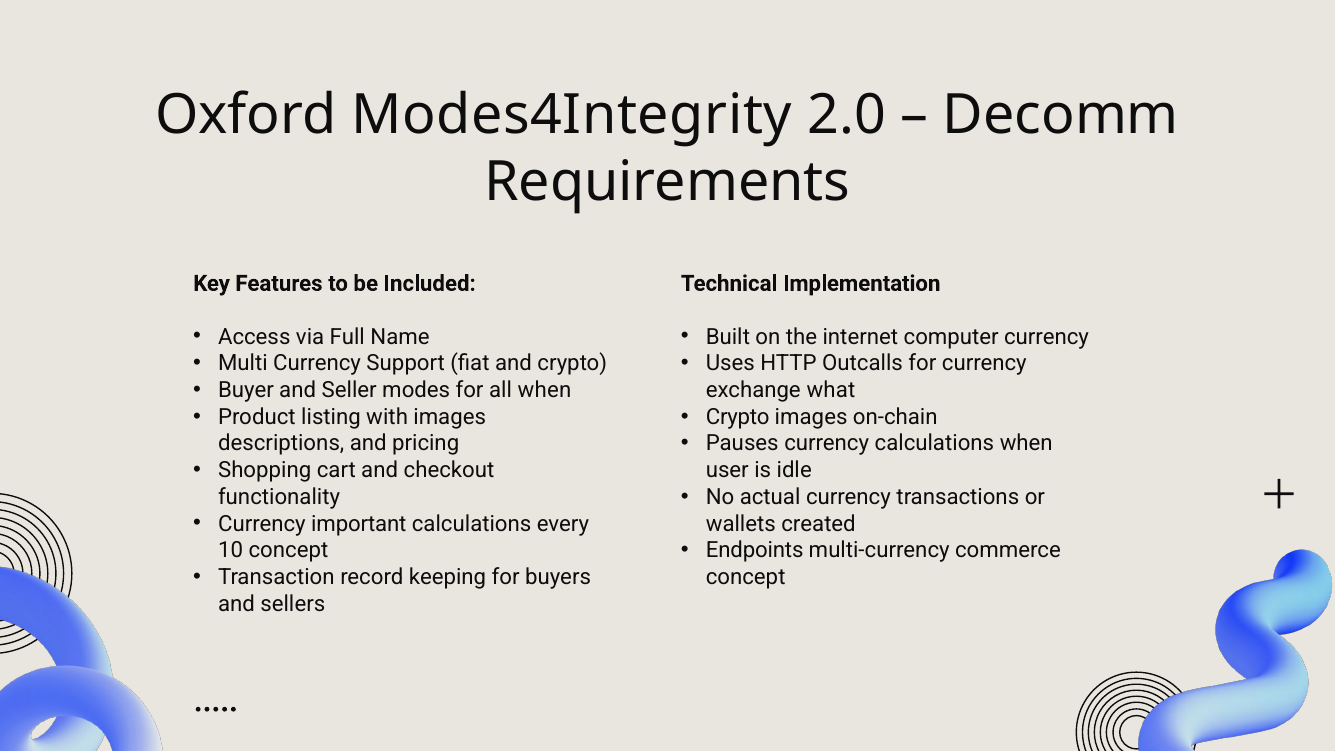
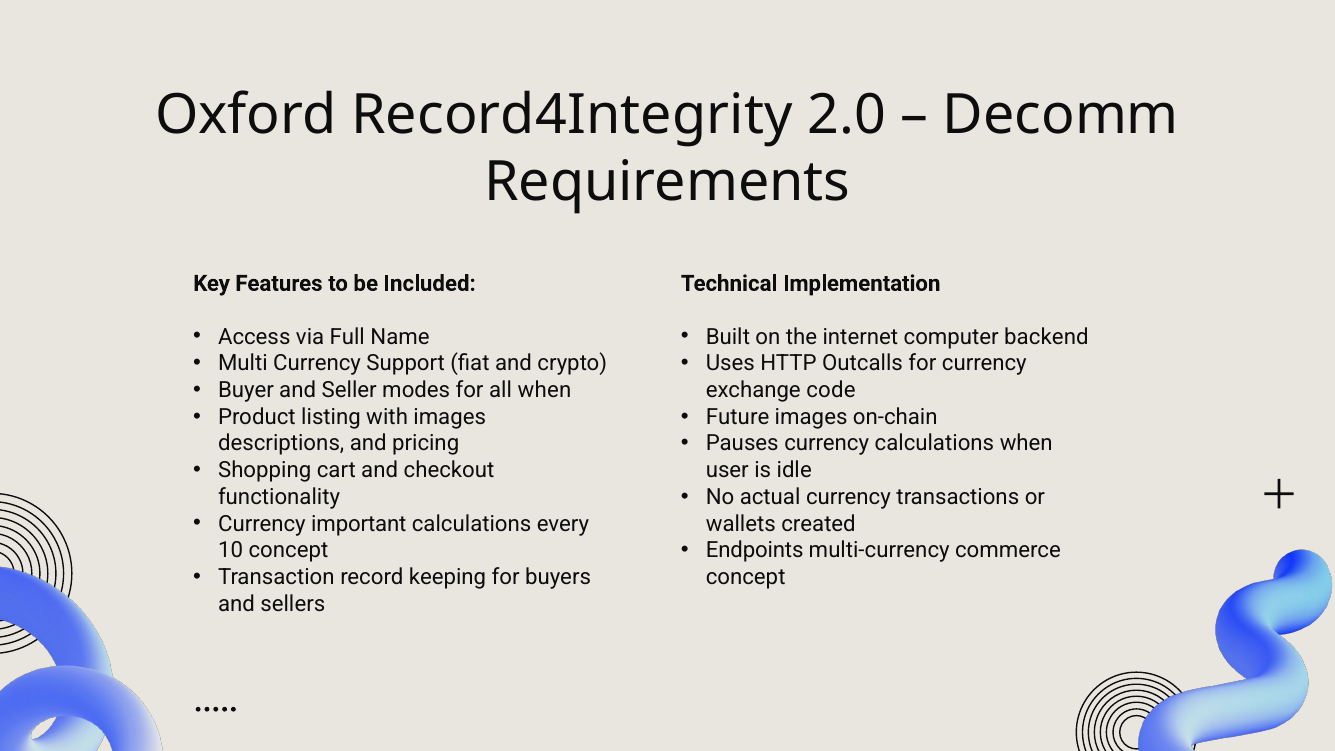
Modes4Integrity: Modes4Integrity -> Record4Integrity (572, 116)
computer currency: currency -> backend (1046, 337)
what: what -> code (831, 390)
Crypto: Crypto -> Future (738, 417)
